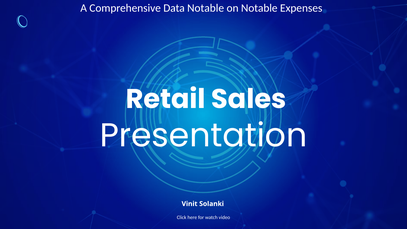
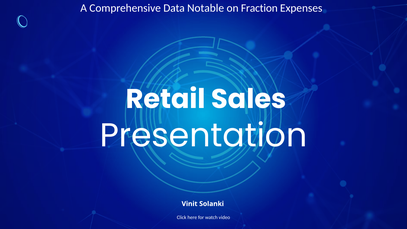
on Notable: Notable -> Fraction (259, 8)
